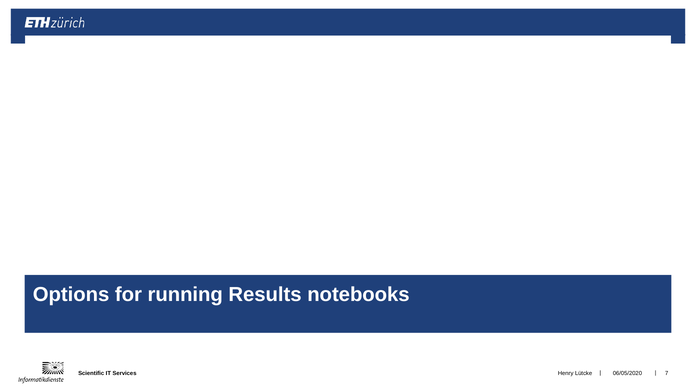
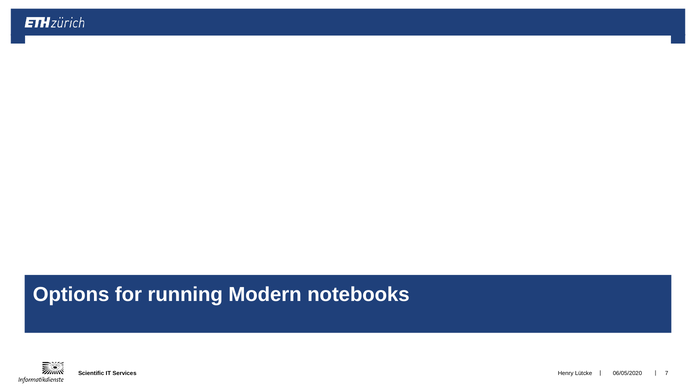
Results: Results -> Modern (265, 295)
